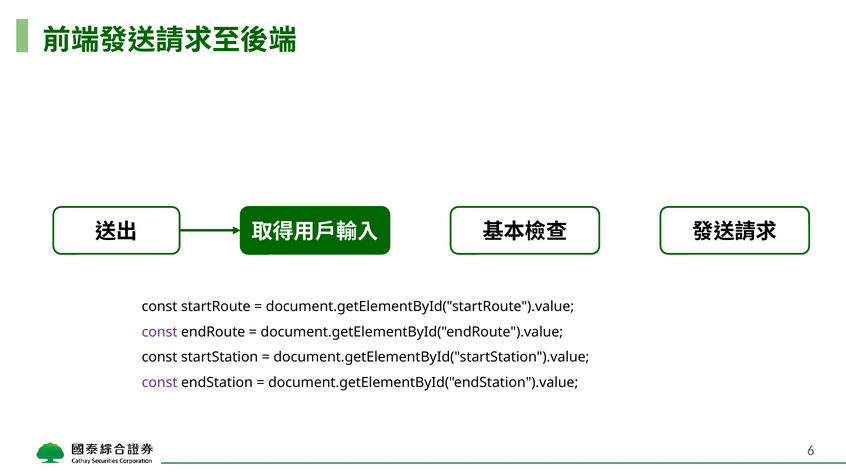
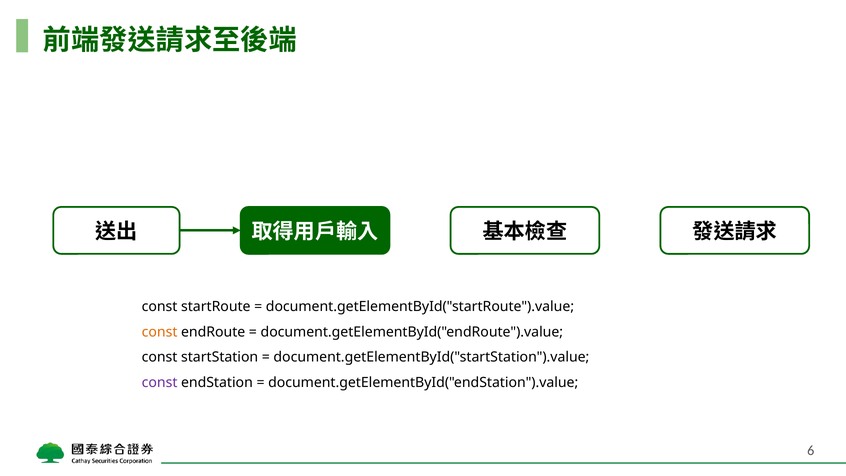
const colour: purple -> orange (160, 332)
